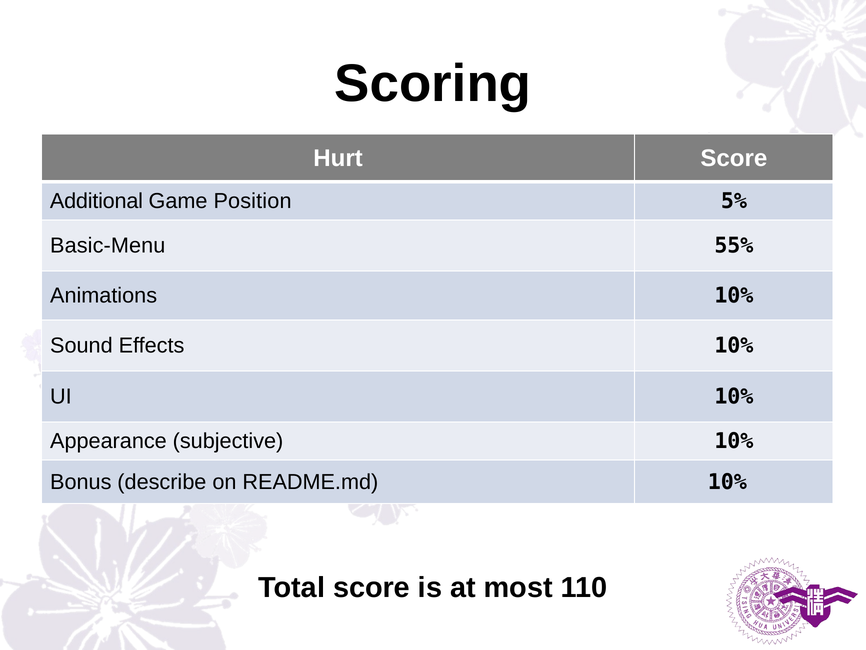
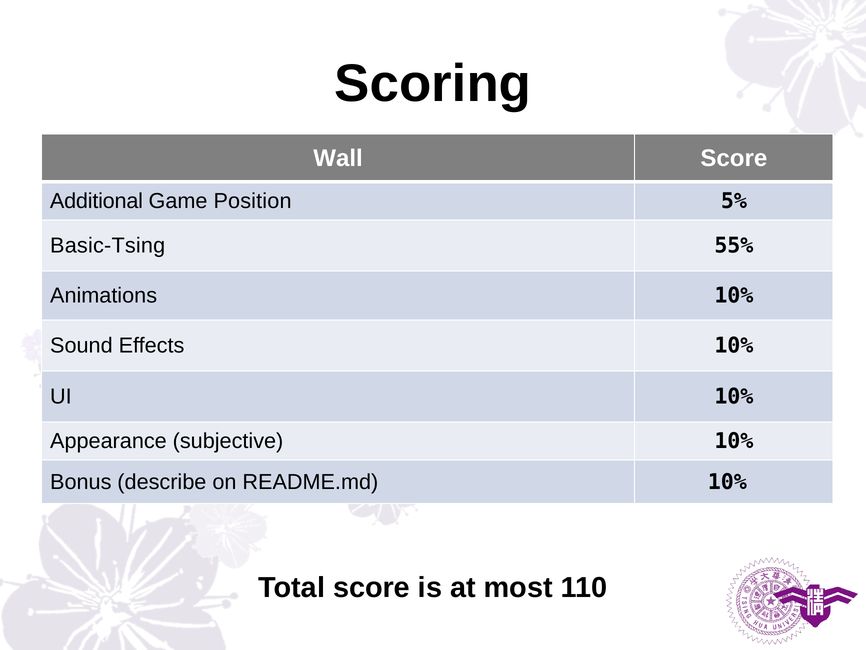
Hurt: Hurt -> Wall (338, 158)
Basic-Menu: Basic-Menu -> Basic-Tsing (108, 246)
